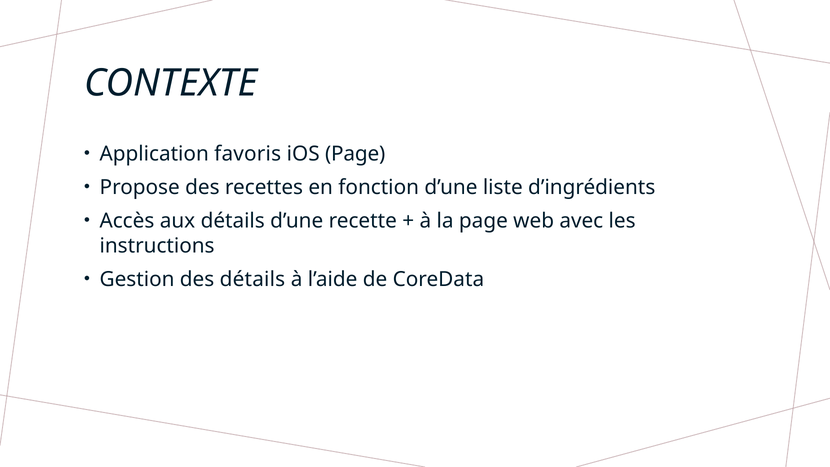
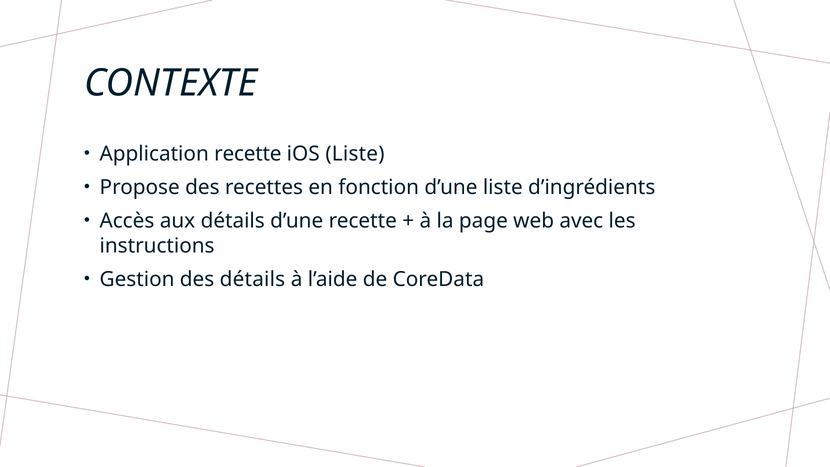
Application favoris: favoris -> recette (248, 154)
iOS Page: Page -> Liste (355, 154)
